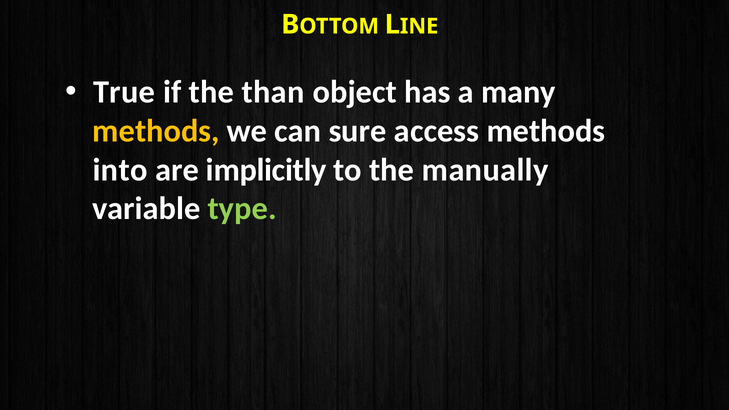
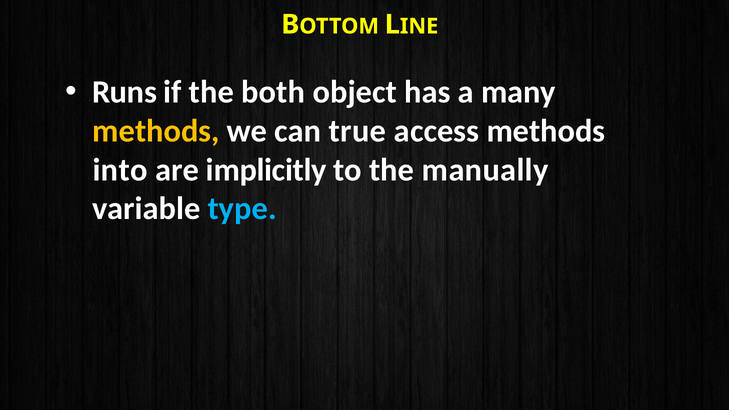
True: True -> Runs (124, 92)
than: than -> both (273, 92)
sure: sure -> true (357, 131)
type colour: light green -> light blue (242, 209)
